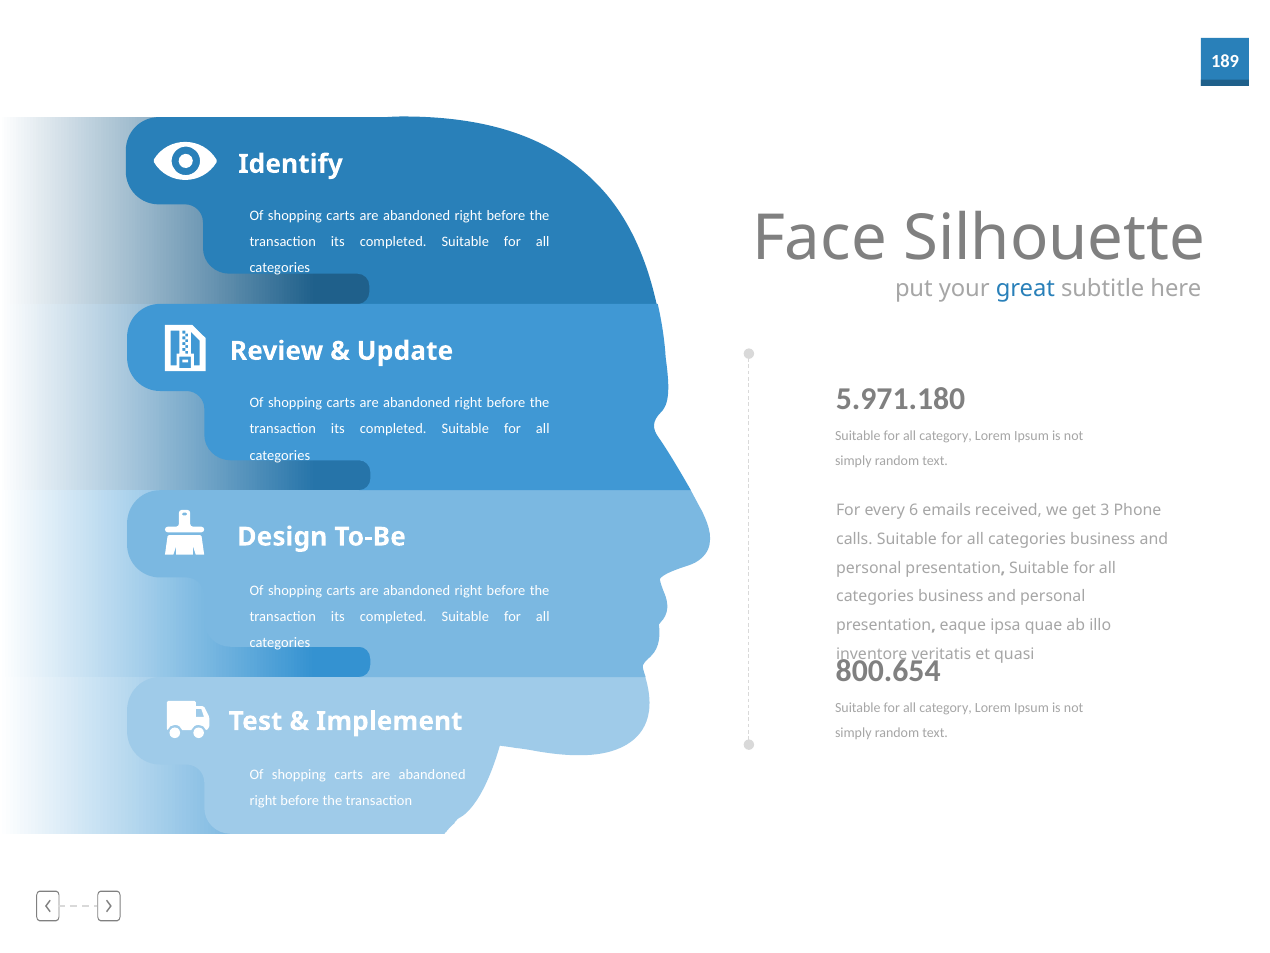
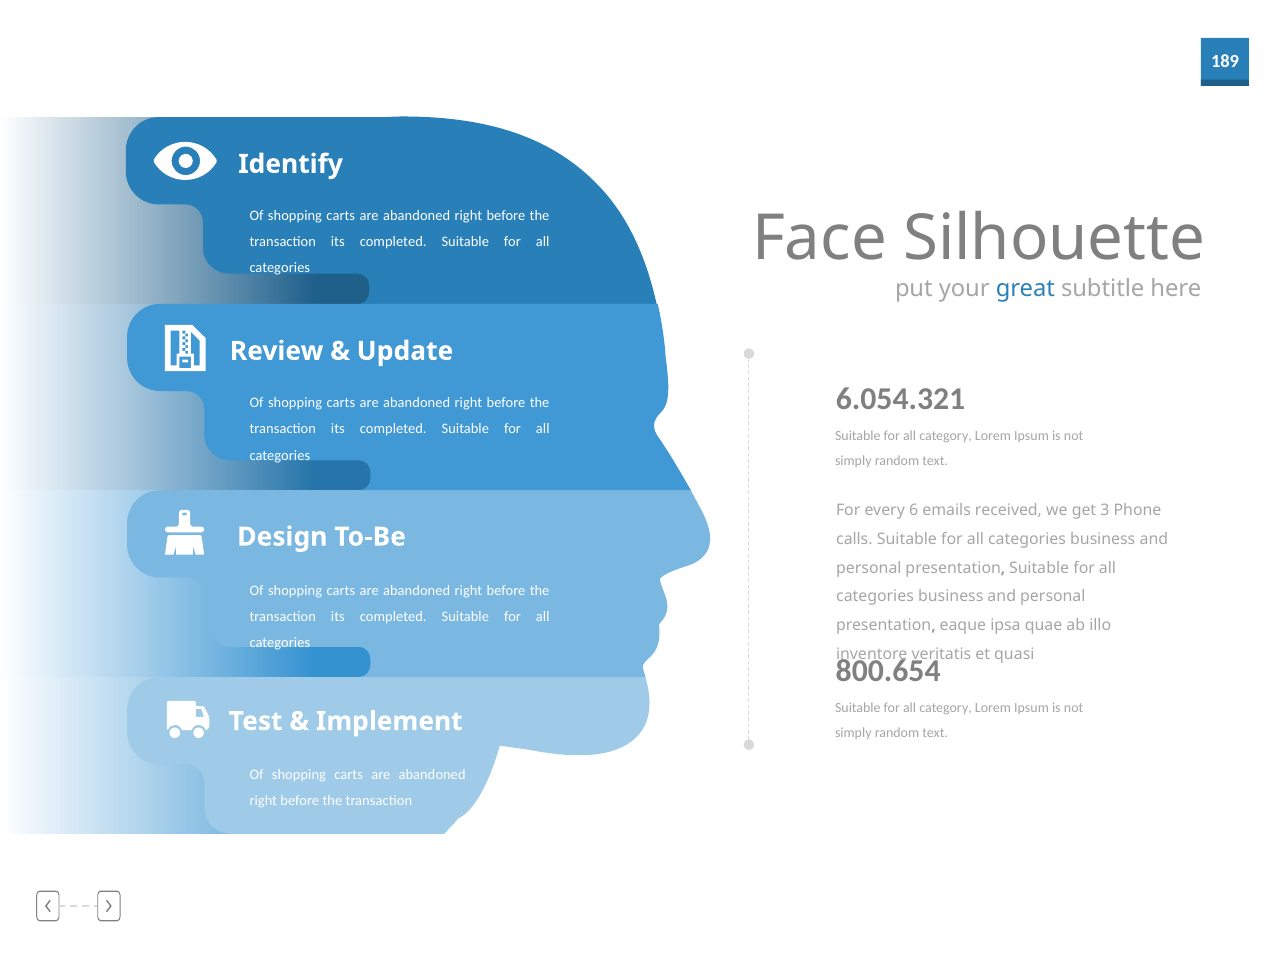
5.971.180: 5.971.180 -> 6.054.321 (901, 399)
